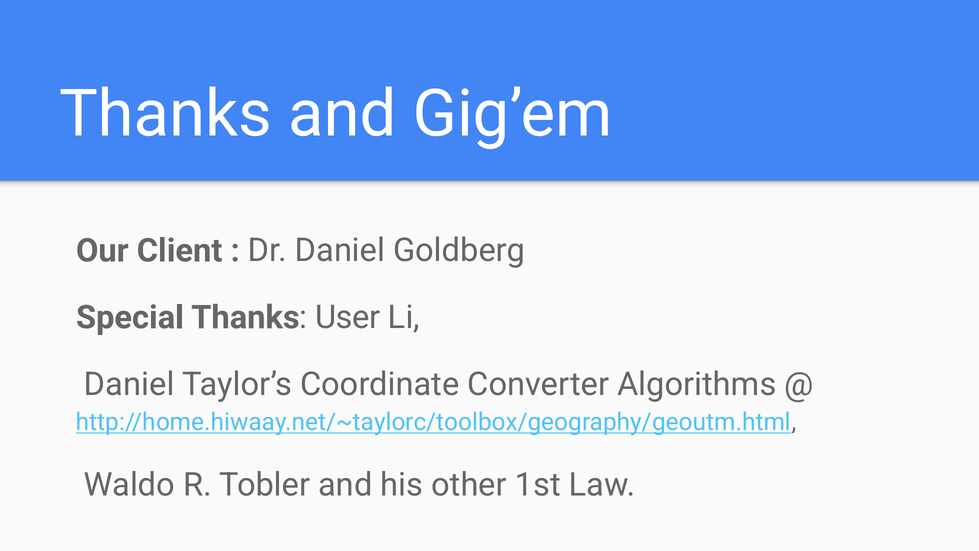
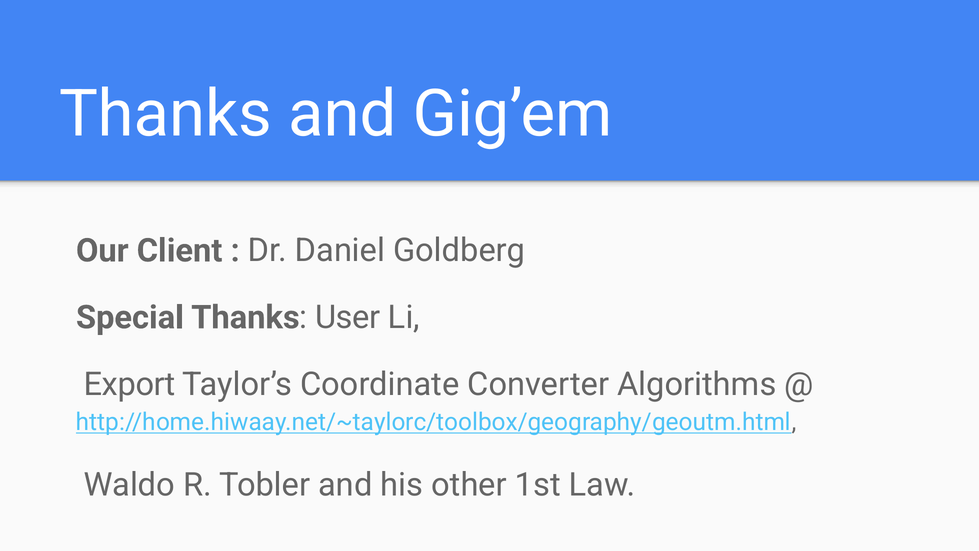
Daniel: Daniel -> Export (129, 384)
